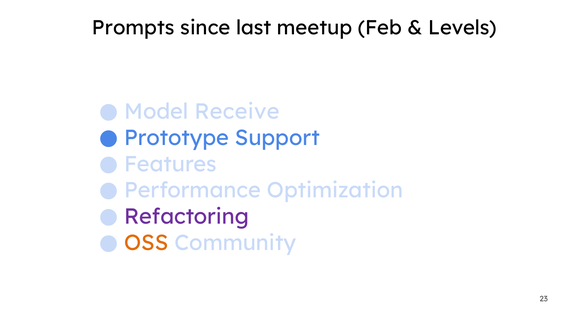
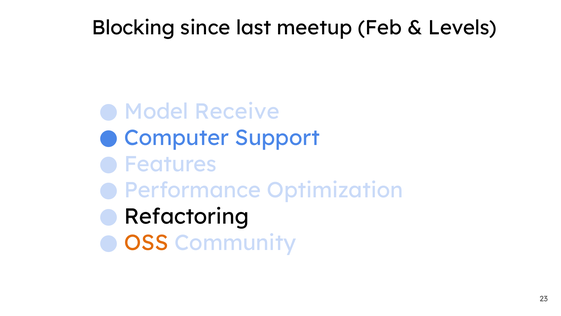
Prompts: Prompts -> Blocking (133, 28)
Prototype: Prototype -> Computer (177, 138)
Refactoring colour: purple -> black (187, 216)
